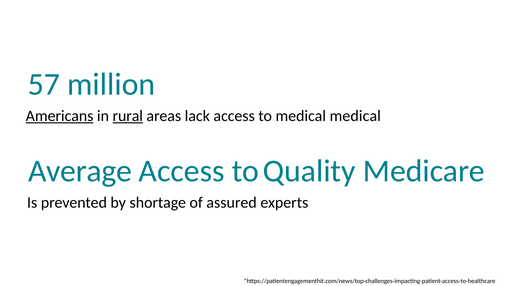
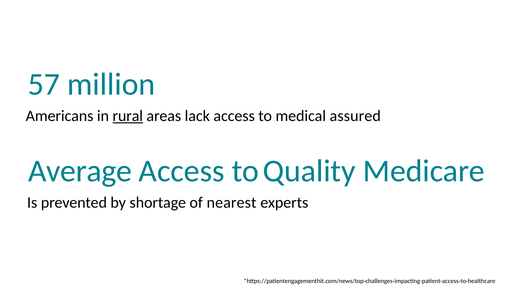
Americans underline: present -> none (60, 116)
medical medical: medical -> assured (355, 116)
assured: assured -> nearest (232, 203)
